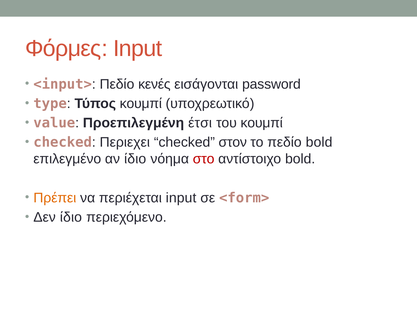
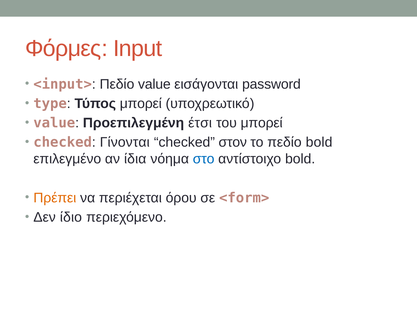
Πεδίο κενές: κενές -> value (154, 84)
Τύπος κουμπί: κουμπί -> μπορεί (141, 104)
του κουμπί: κουμπί -> μπορεί (262, 123)
Περιεχει: Περιεχει -> Γίνονται (125, 143)
αν ίδιο: ίδιο -> ίδια (135, 159)
στο colour: red -> blue (204, 159)
περιέχεται input: input -> όρου (181, 198)
